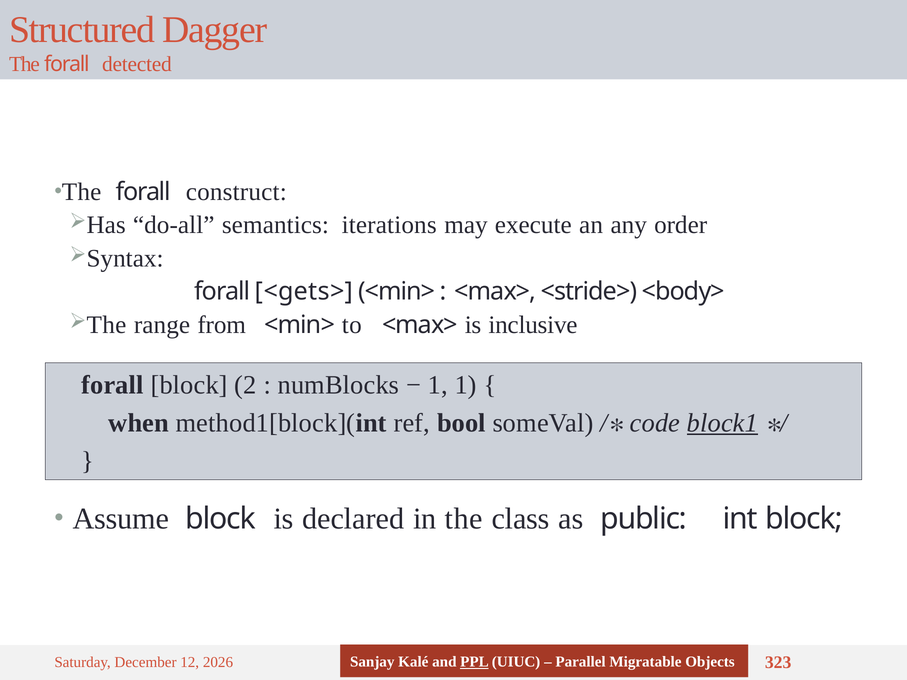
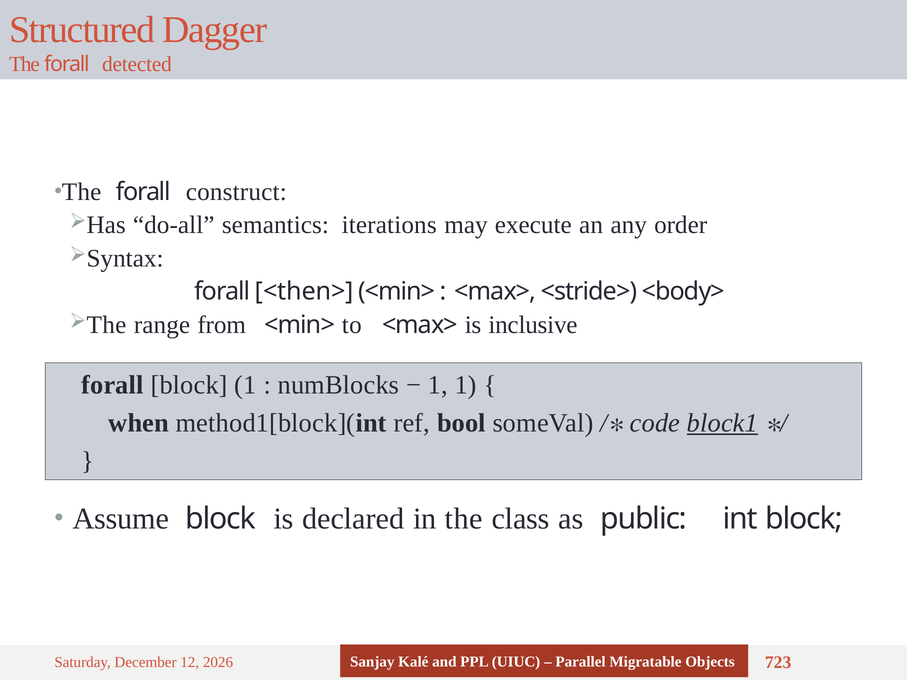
<gets>: <gets> -> <then> (304, 292)
block 2: 2 -> 1 (246, 385)
PPL underline: present -> none (474, 662)
323: 323 -> 723 (778, 663)
